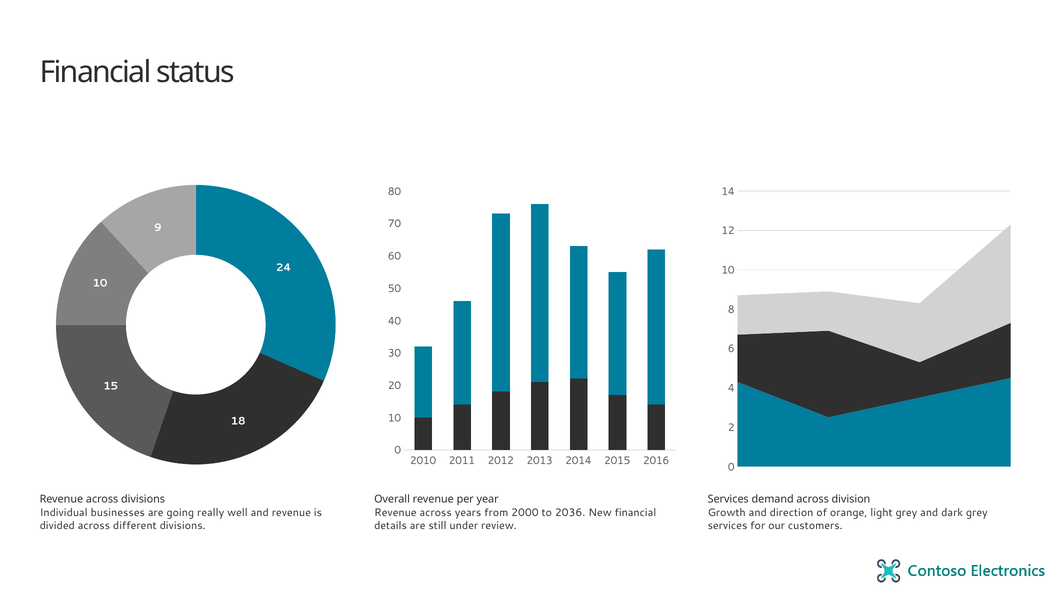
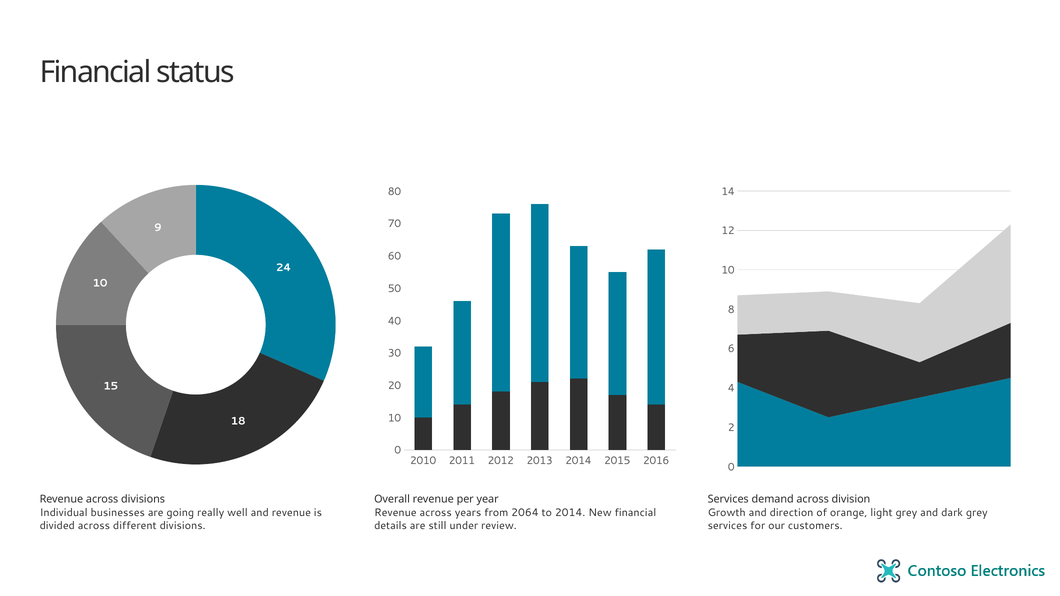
2000: 2000 -> 2064 (525, 513)
to 2036: 2036 -> 2014 (570, 513)
